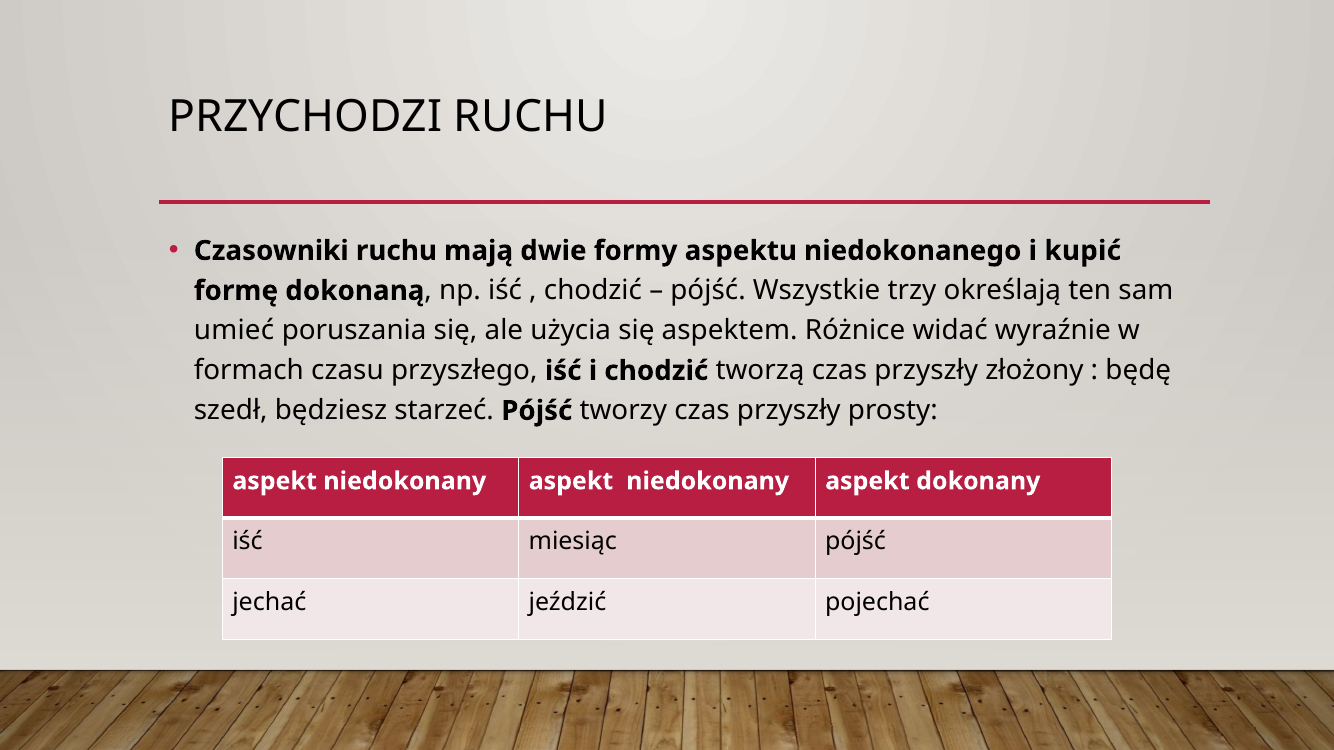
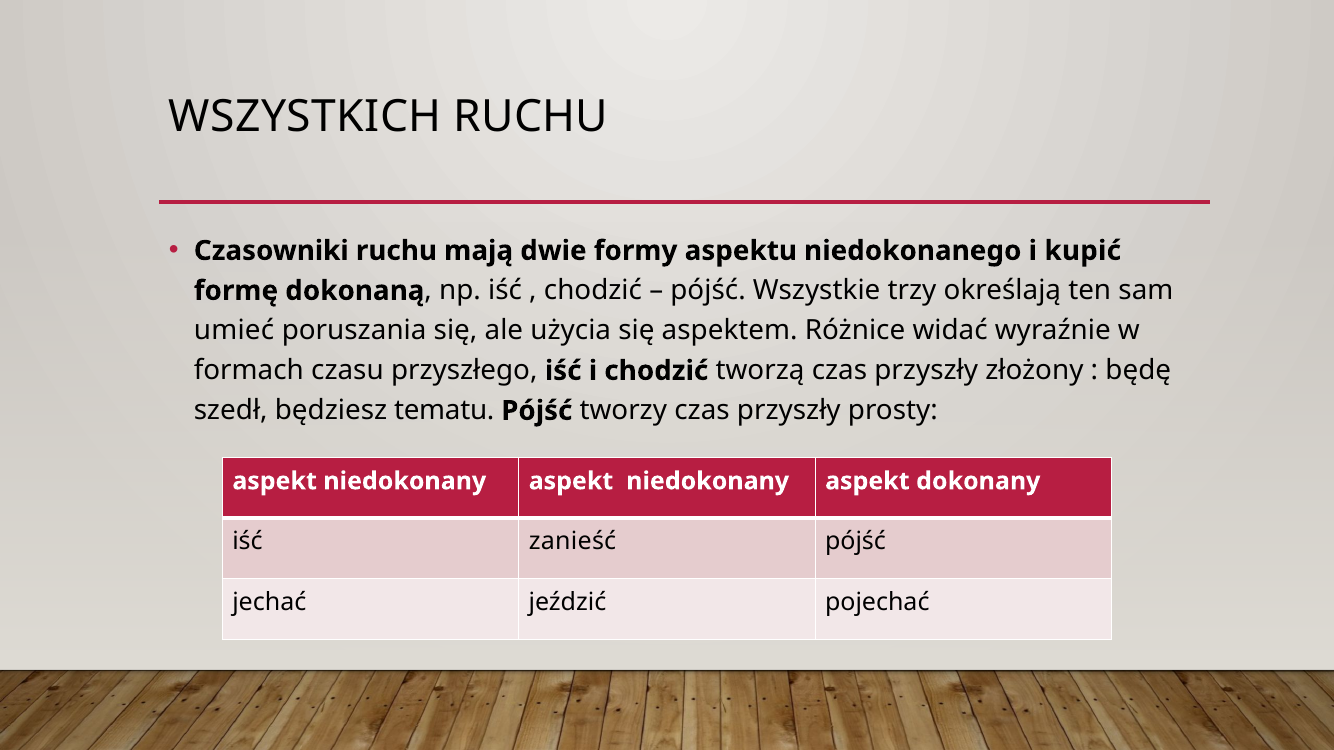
PRZYCHODZI: PRZYCHODZI -> WSZYSTKICH (305, 117)
starzeć: starzeć -> tematu (444, 411)
miesiąc: miesiąc -> zanieść (573, 542)
